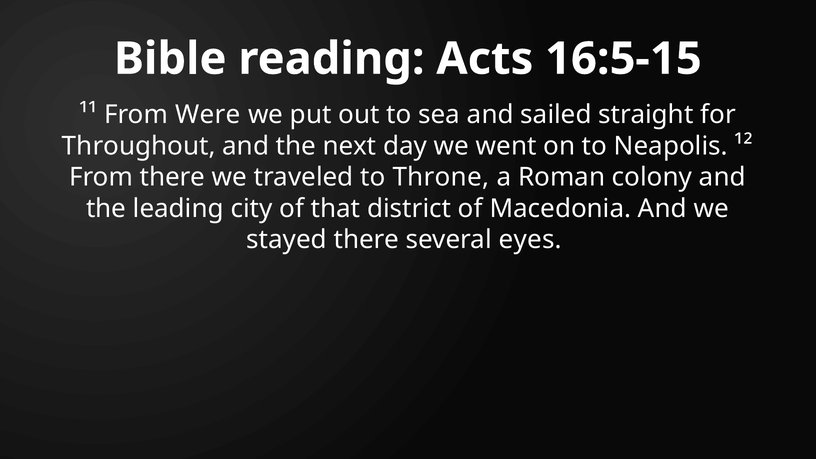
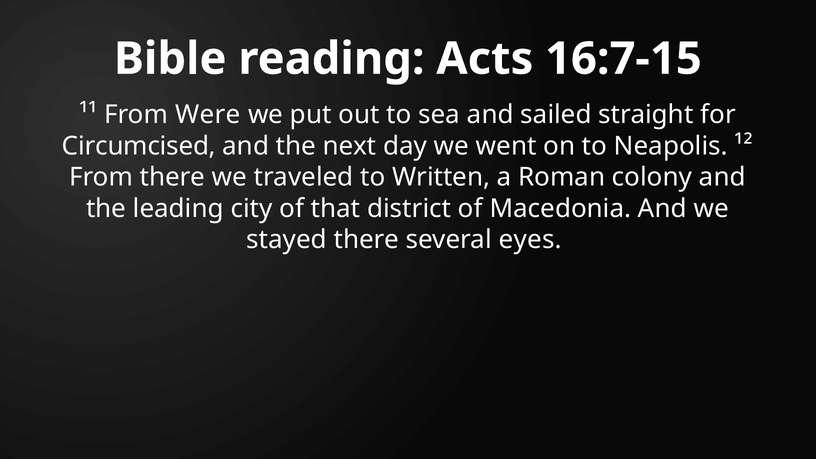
16:5-15: 16:5-15 -> 16:7-15 (623, 59)
Throughout: Throughout -> Circumcised (139, 146)
Throne: Throne -> Written (441, 177)
